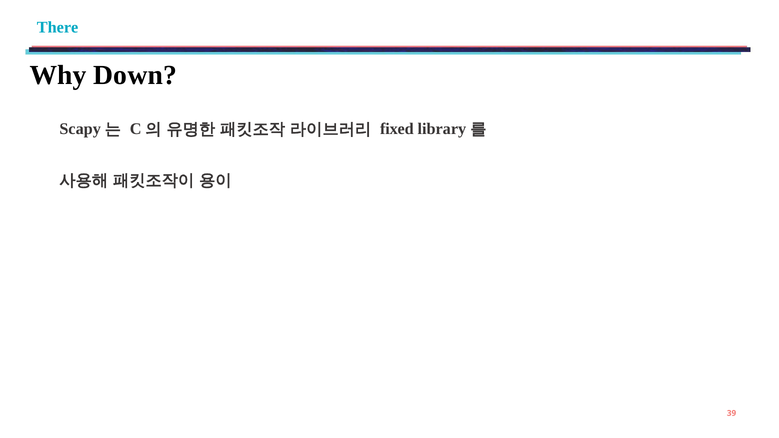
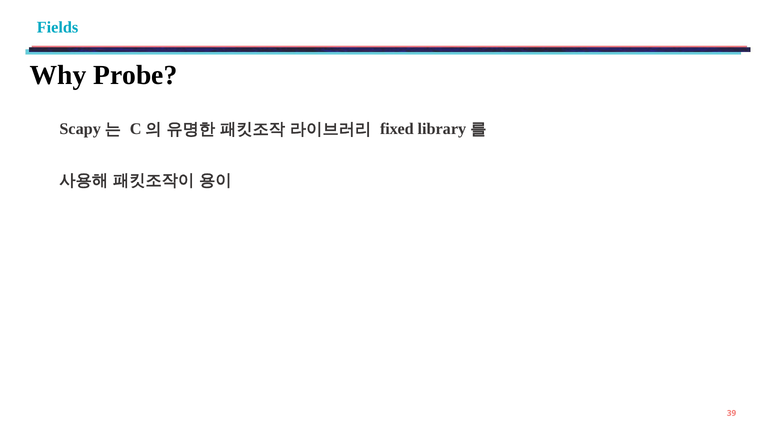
There: There -> Fields (58, 27)
Down: Down -> Probe (135, 75)
